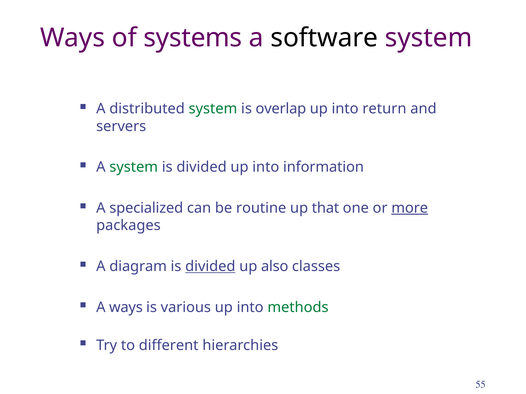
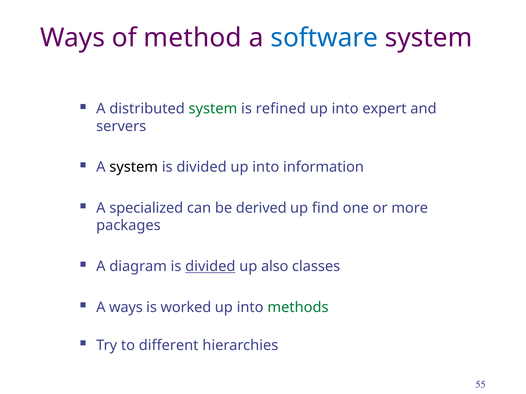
systems: systems -> method (193, 38)
software colour: black -> blue (324, 38)
overlap: overlap -> refined (281, 109)
return: return -> expert (384, 109)
system colour: green -> black (134, 167)
routine: routine -> derived (261, 208)
that: that -> find (325, 208)
more underline: present -> none (410, 208)
various: various -> worked (186, 308)
